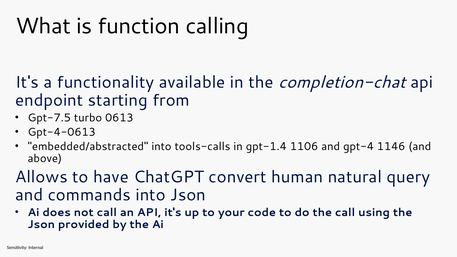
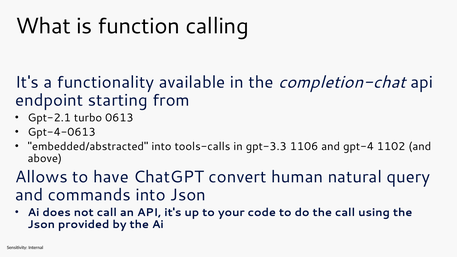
Gpt-7.5: Gpt-7.5 -> Gpt-2.1 (49, 118)
gpt-1.4: gpt-1.4 -> gpt-3.3 (266, 146)
1146: 1146 -> 1102 (391, 146)
